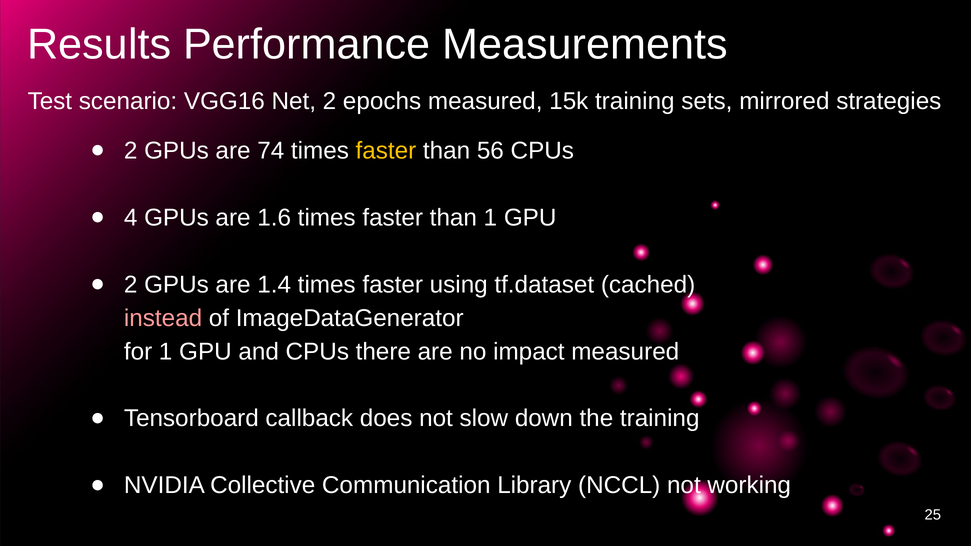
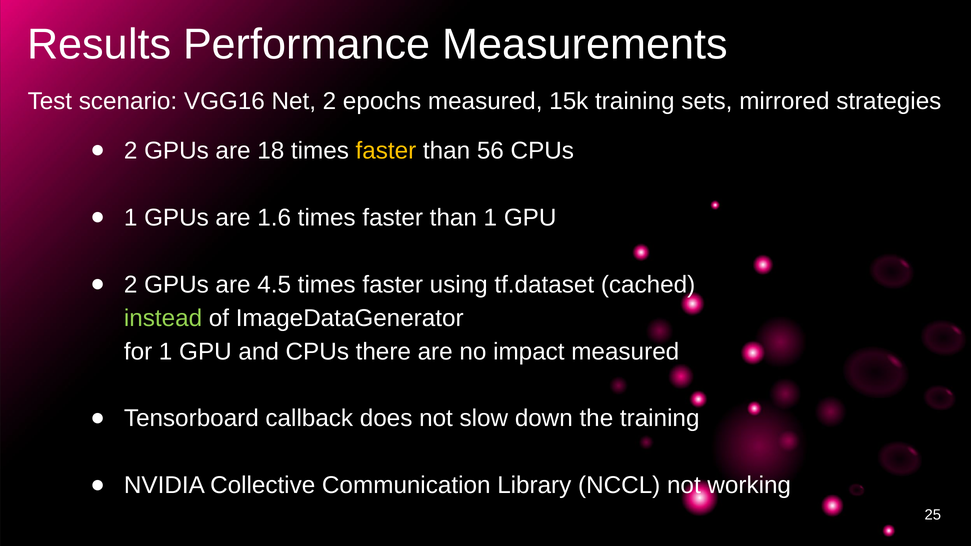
74: 74 -> 18 (271, 151)
4: 4 -> 1 (131, 218)
1.4: 1.4 -> 4.5 (274, 285)
instead colour: pink -> light green (163, 318)
